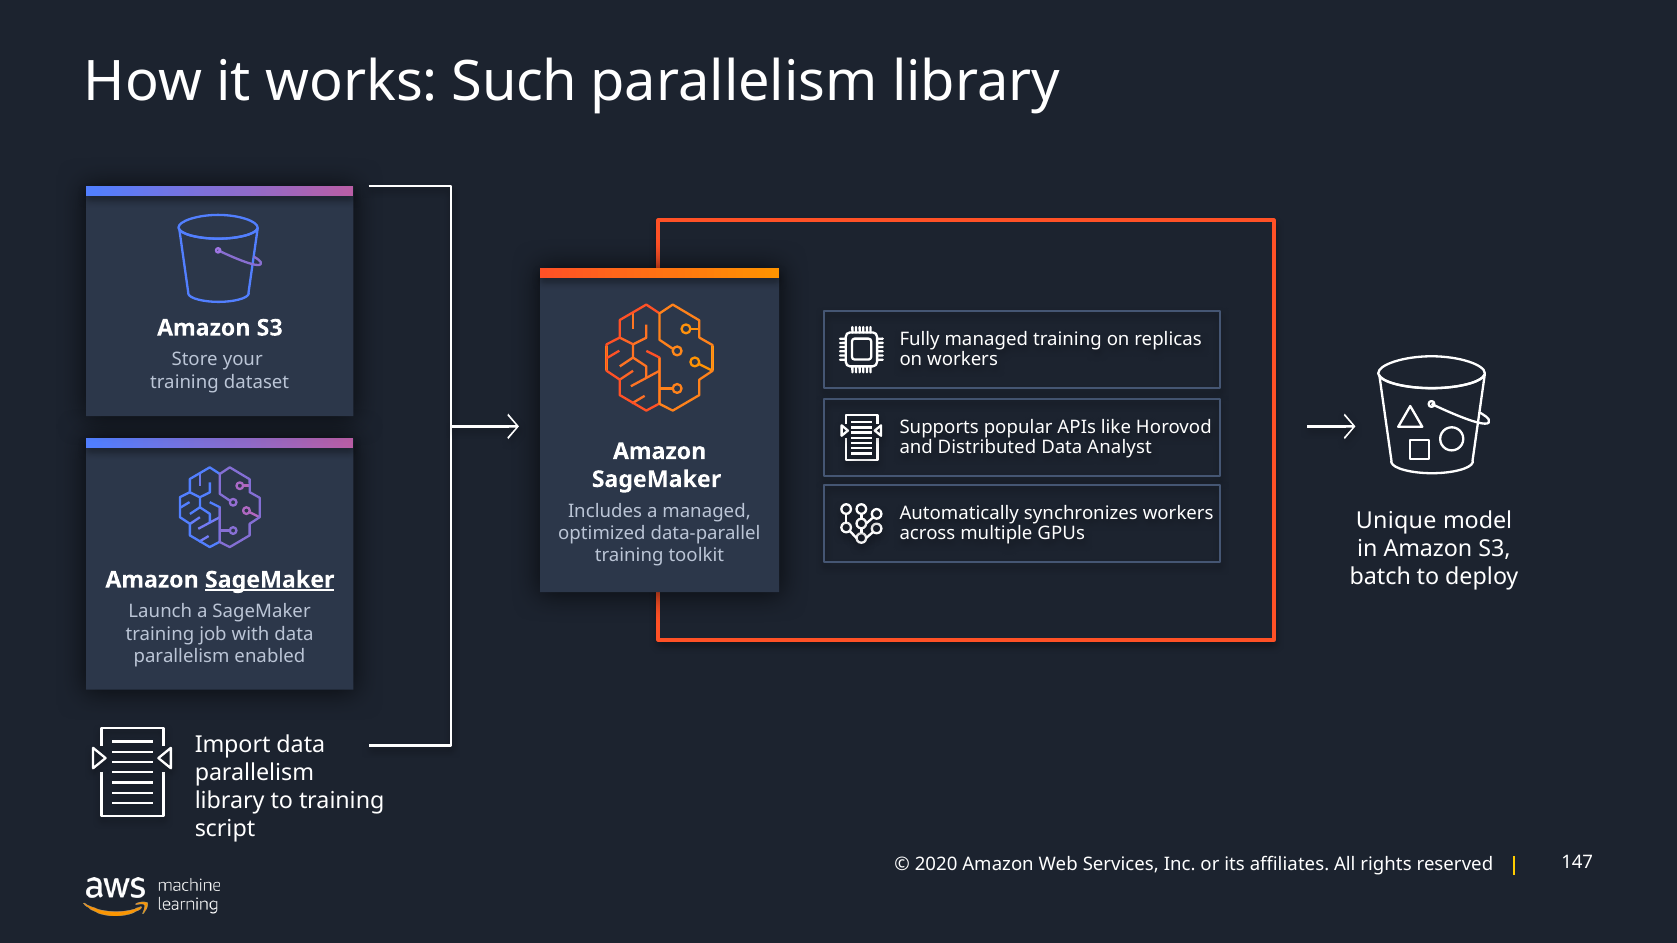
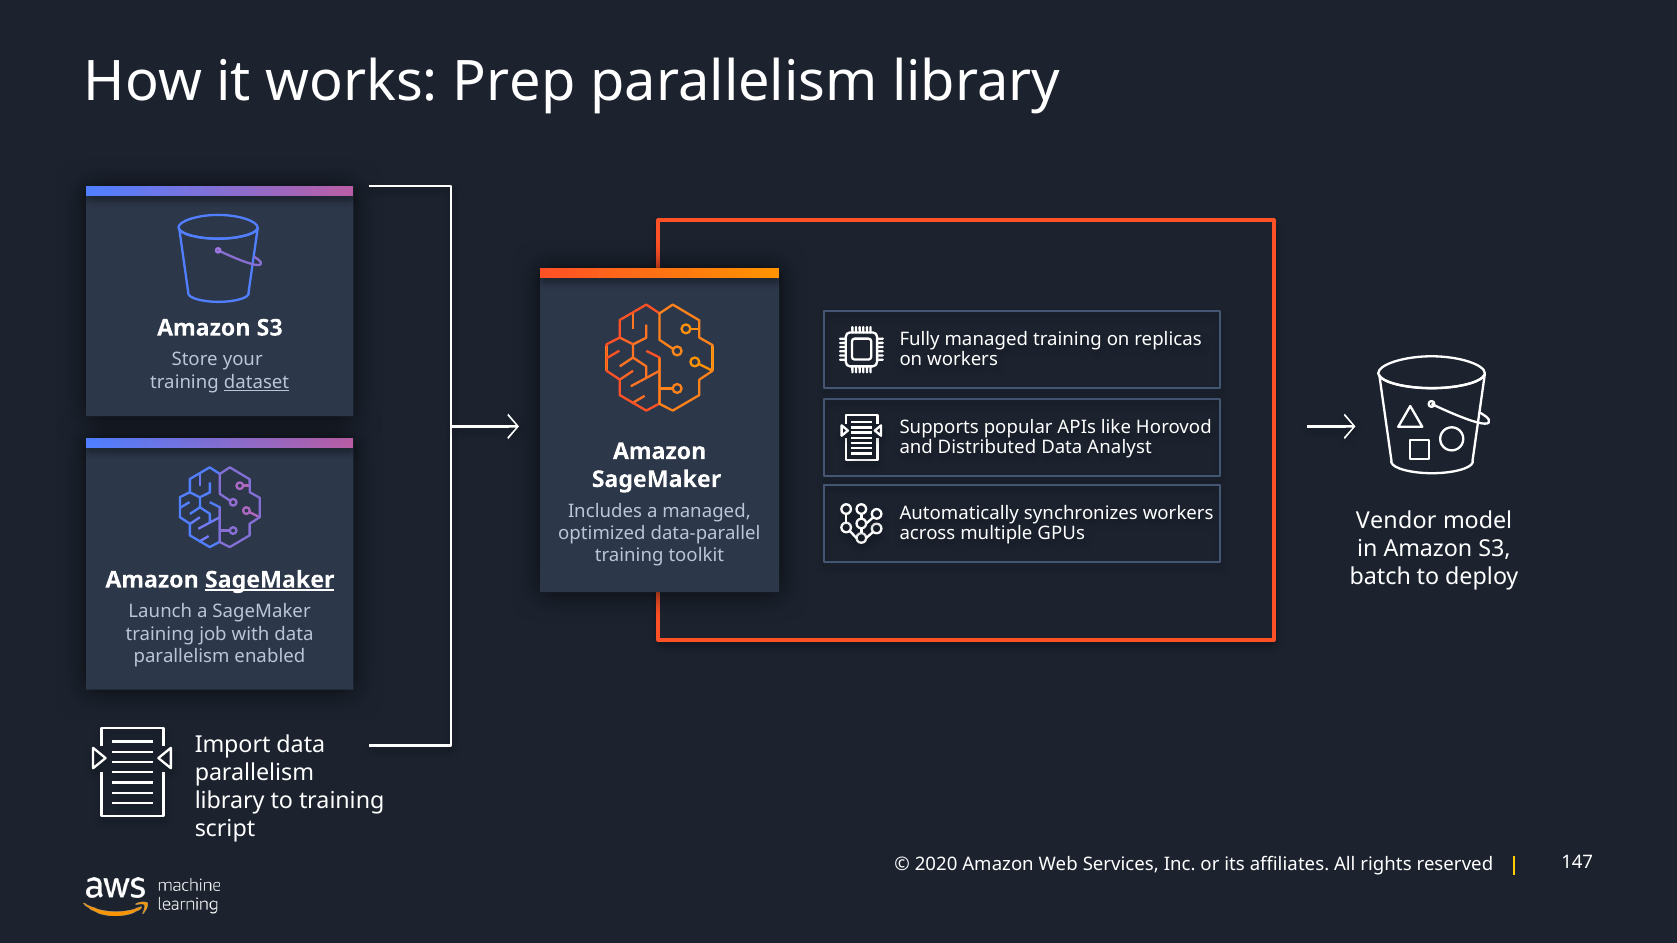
Such: Such -> Prep (514, 82)
dataset underline: none -> present (257, 382)
Unique: Unique -> Vendor (1396, 521)
